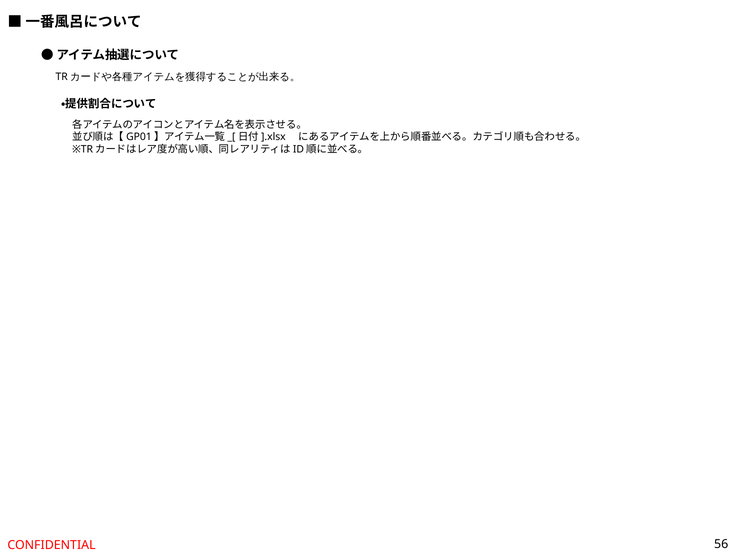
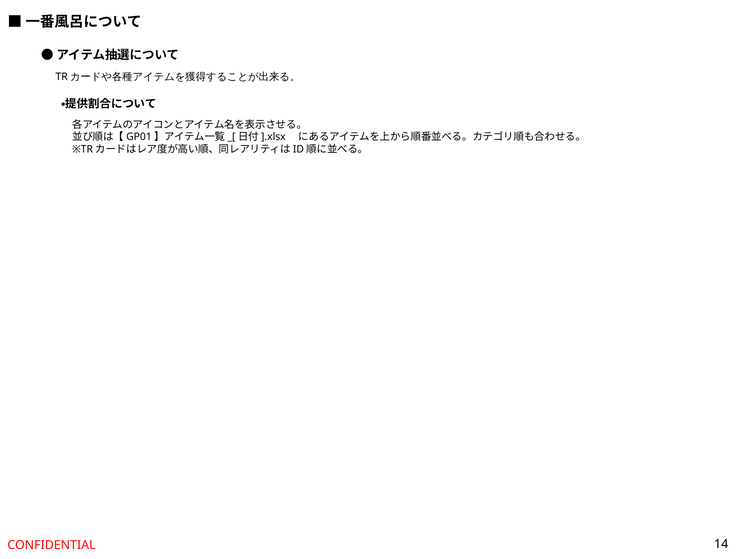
56: 56 -> 14 (721, 544)
